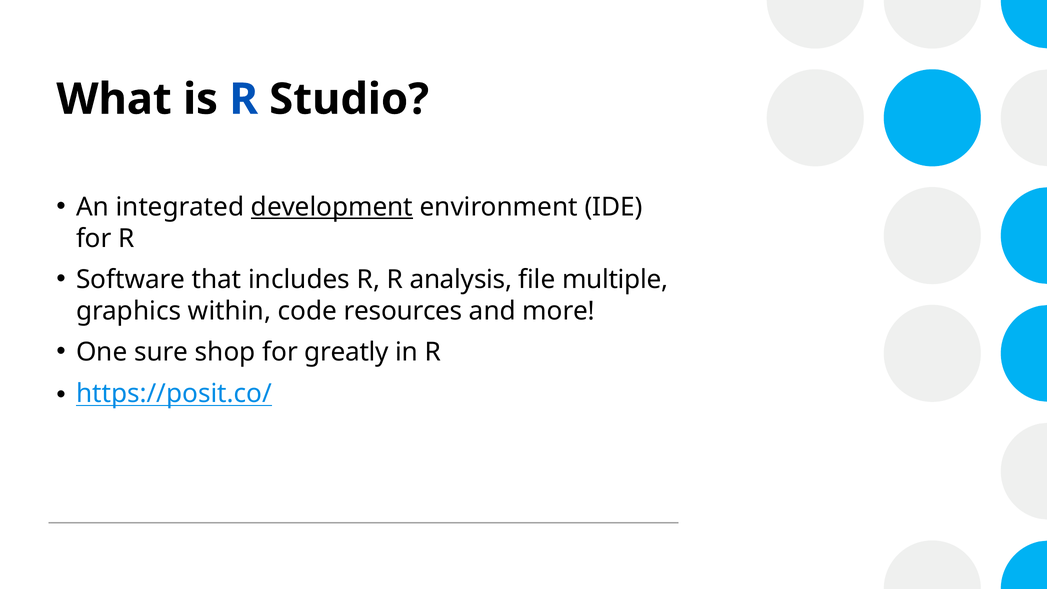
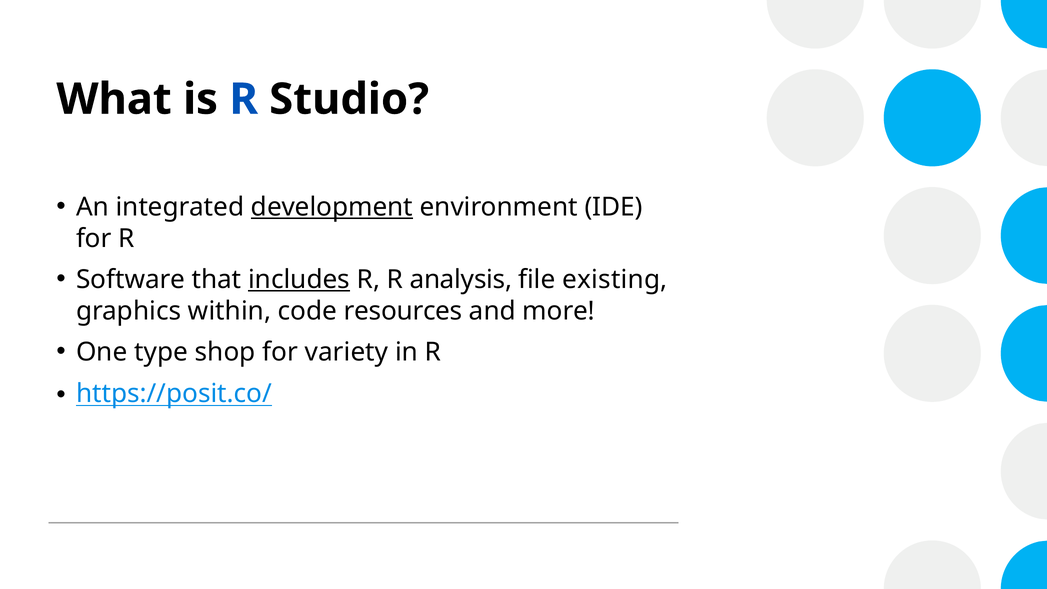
includes underline: none -> present (299, 280)
multiple: multiple -> existing (615, 280)
sure: sure -> type (161, 352)
greatly: greatly -> variety (346, 352)
